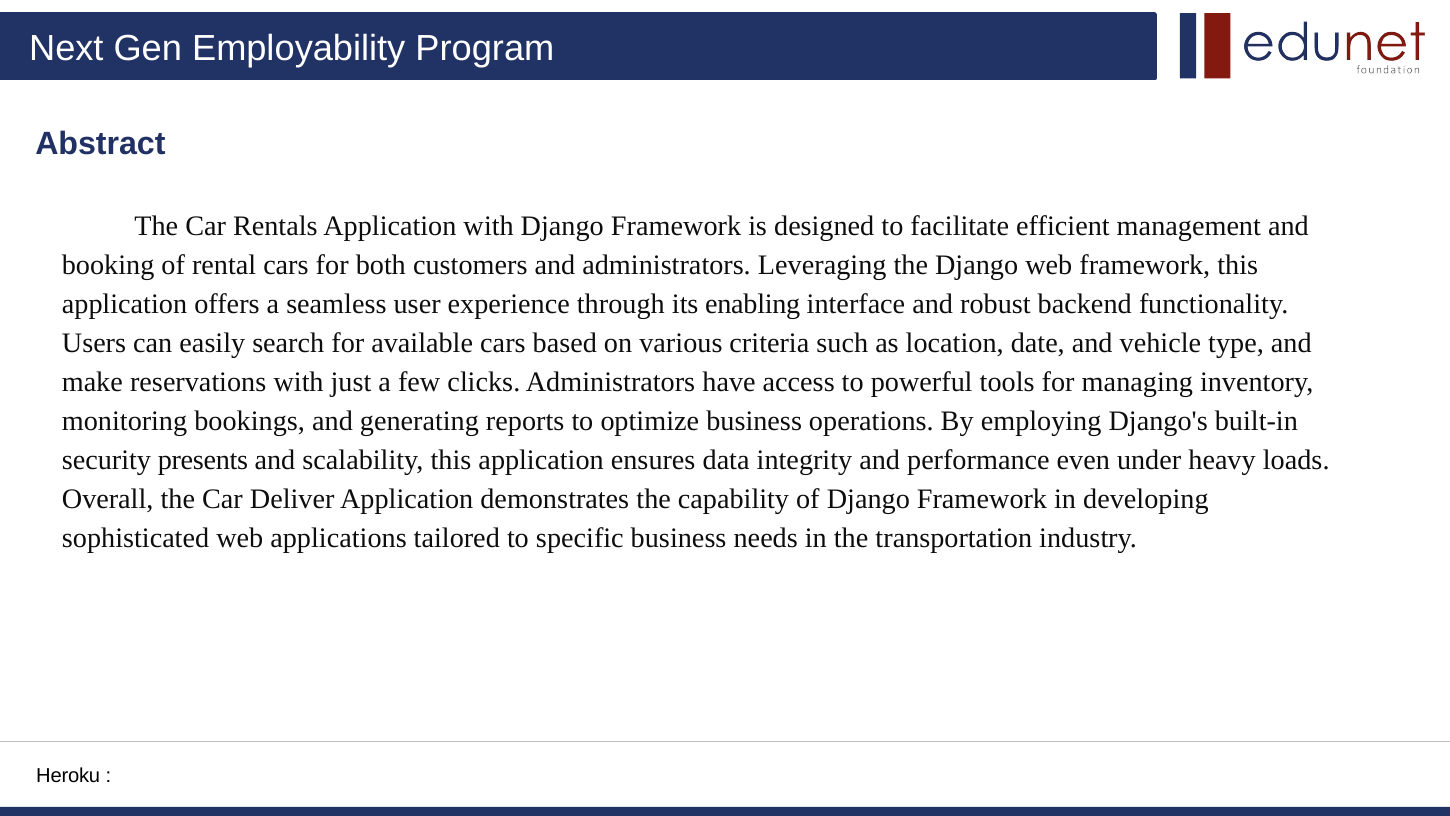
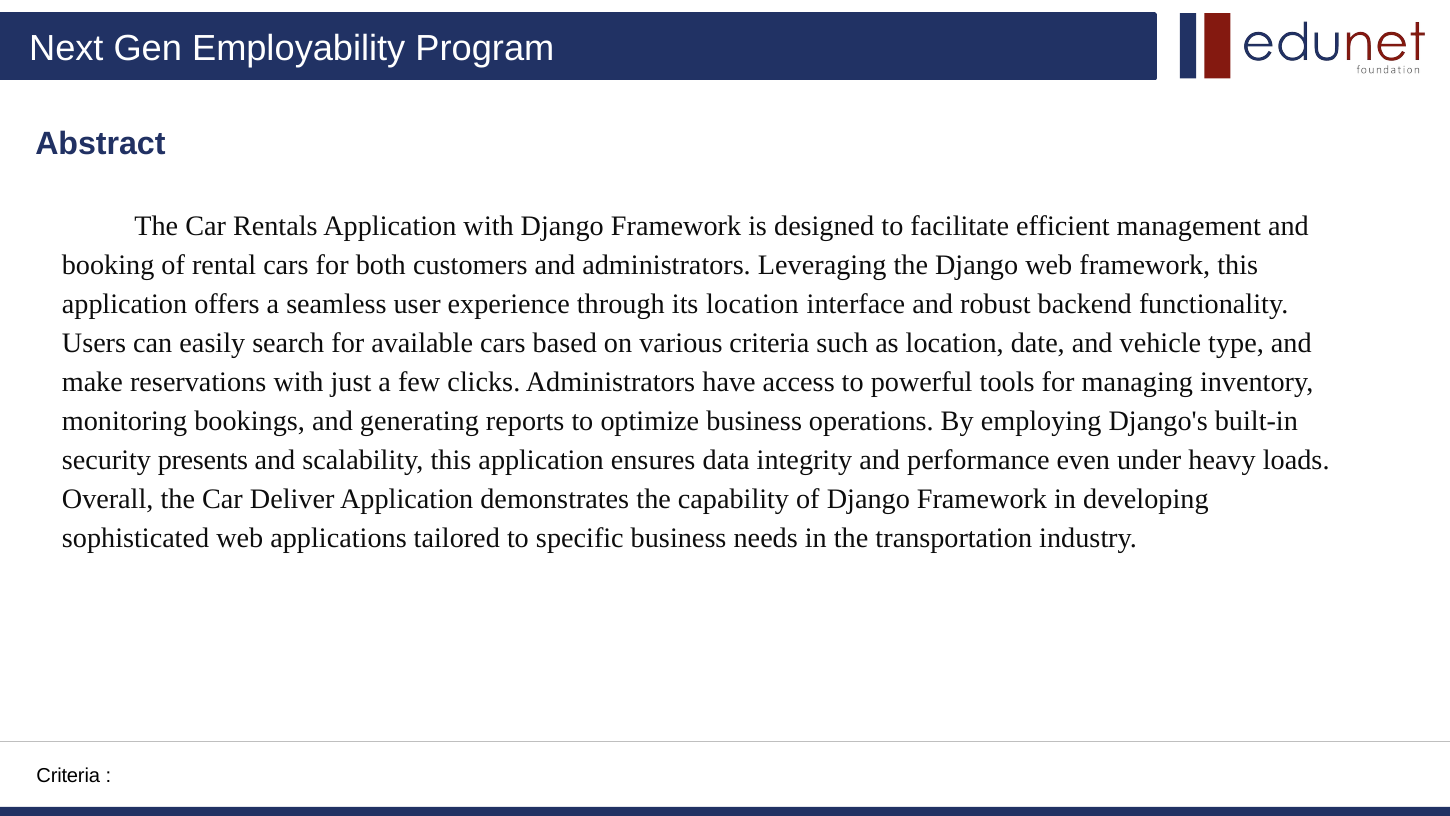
its enabling: enabling -> location (752, 304)
Heroku: Heroku -> Criteria (68, 775)
